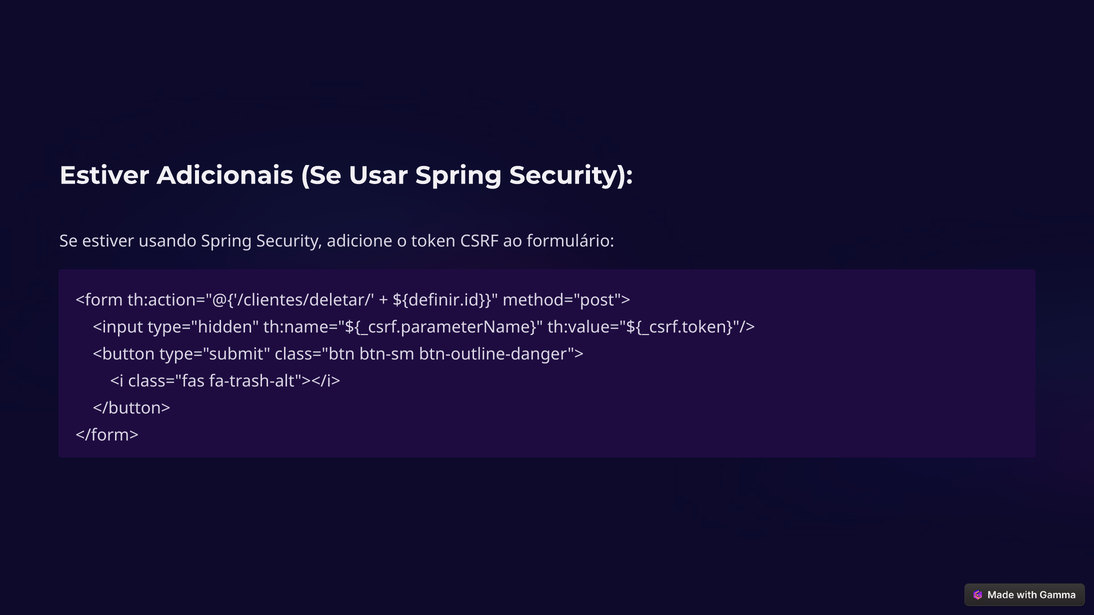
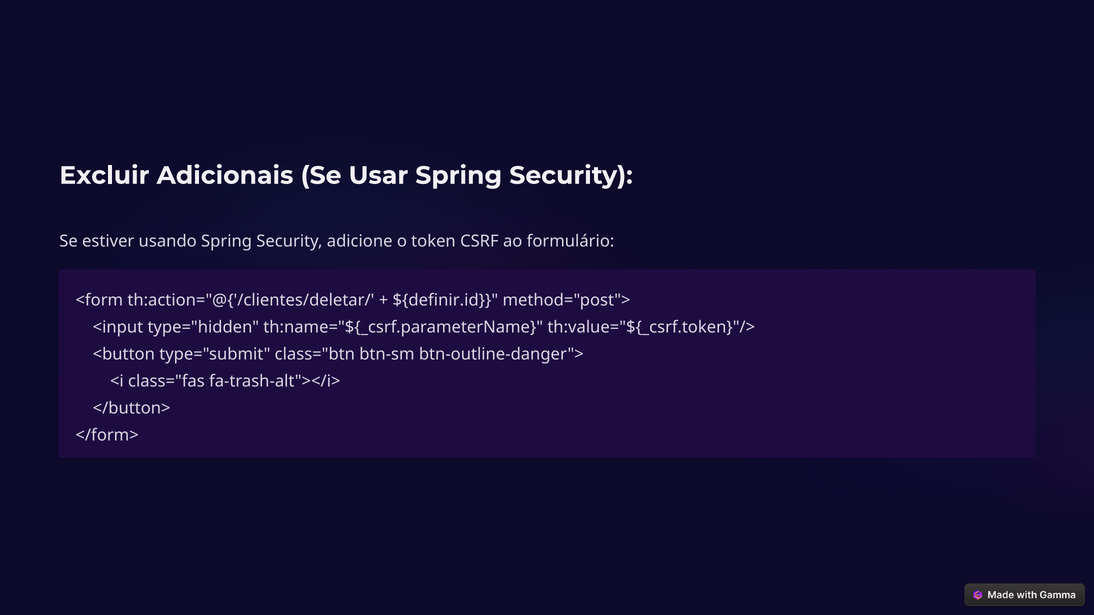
Estiver: Estiver -> Excluir (104, 176)
